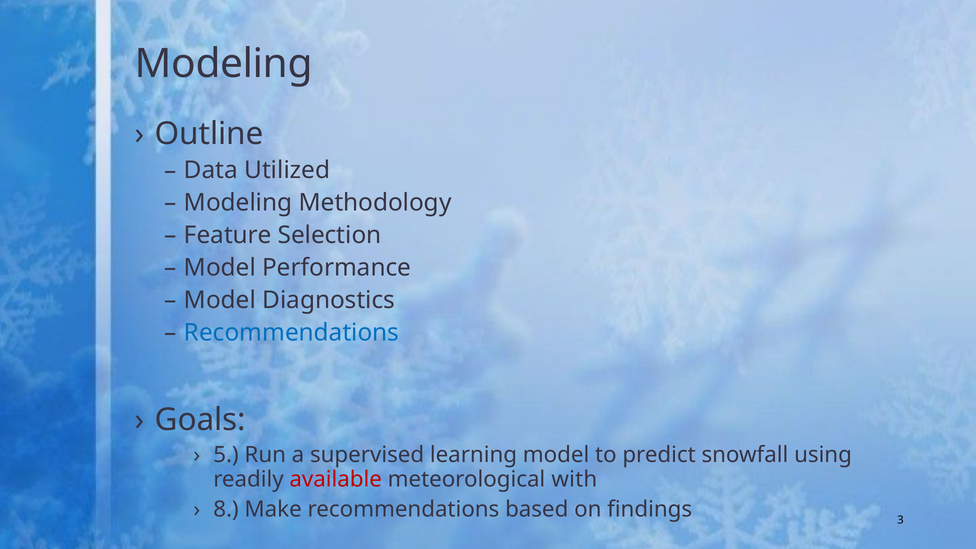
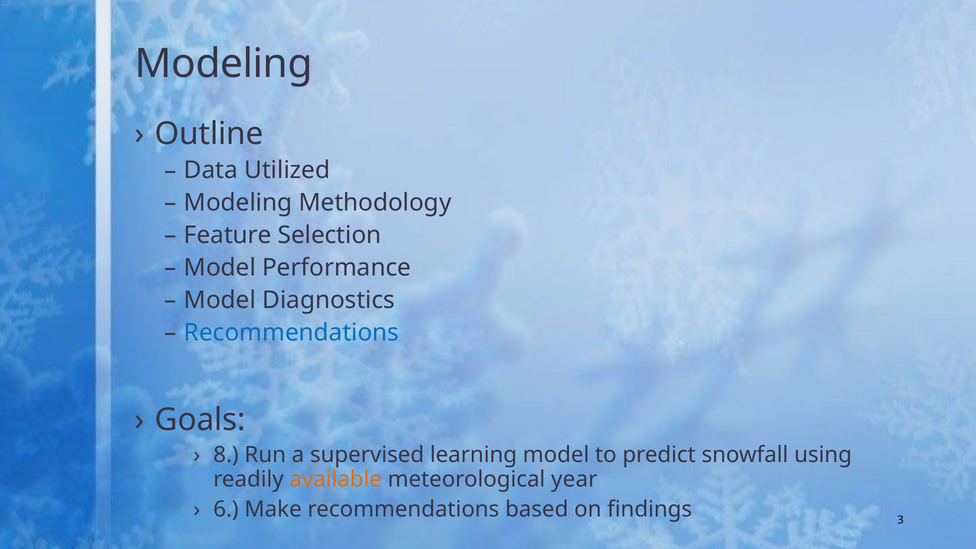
5: 5 -> 8 (226, 455)
available colour: red -> orange (336, 479)
with: with -> year (574, 479)
8: 8 -> 6 (226, 510)
